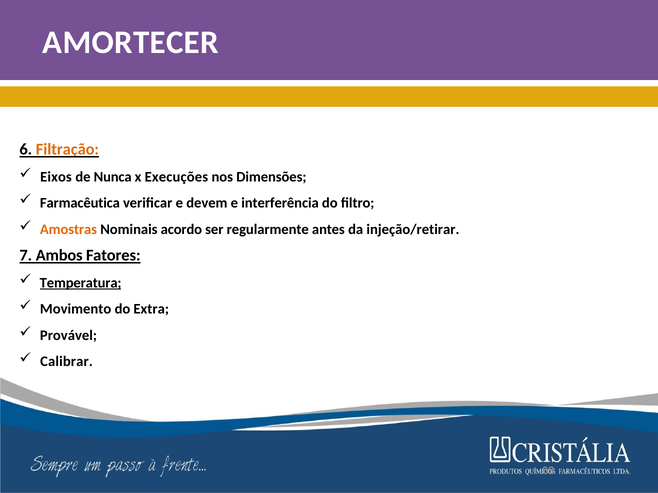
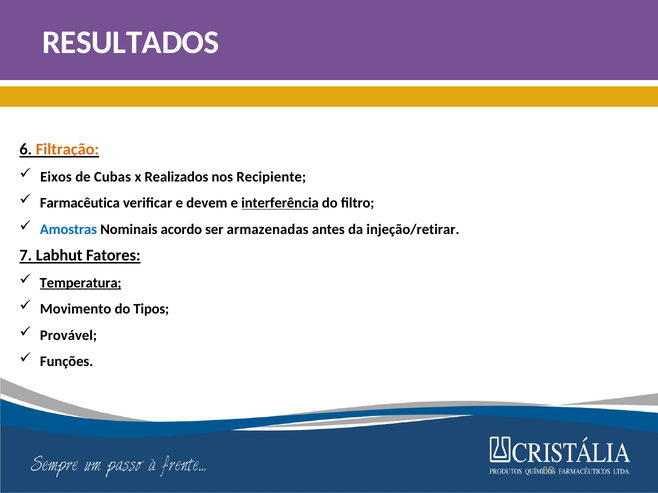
AMORTECER: AMORTECER -> RESULTADOS (131, 42)
Nunca: Nunca -> Cubas (113, 177)
Execuções: Execuções -> Realizados (177, 177)
Dimensões: Dimensões -> Recipiente (271, 177)
interferência underline: none -> present (280, 203)
Amostras colour: orange -> blue (69, 229)
regularmente: regularmente -> armazenadas (268, 229)
Ambos: Ambos -> Labhut (59, 256)
Extra: Extra -> Tipos (151, 309)
Calibrar: Calibrar -> Funções (67, 362)
